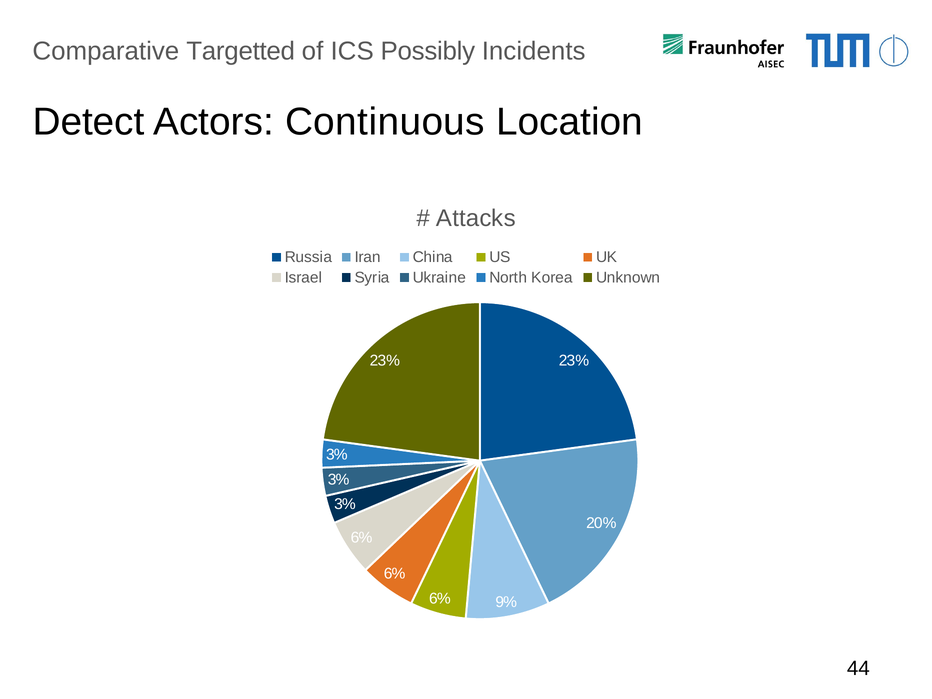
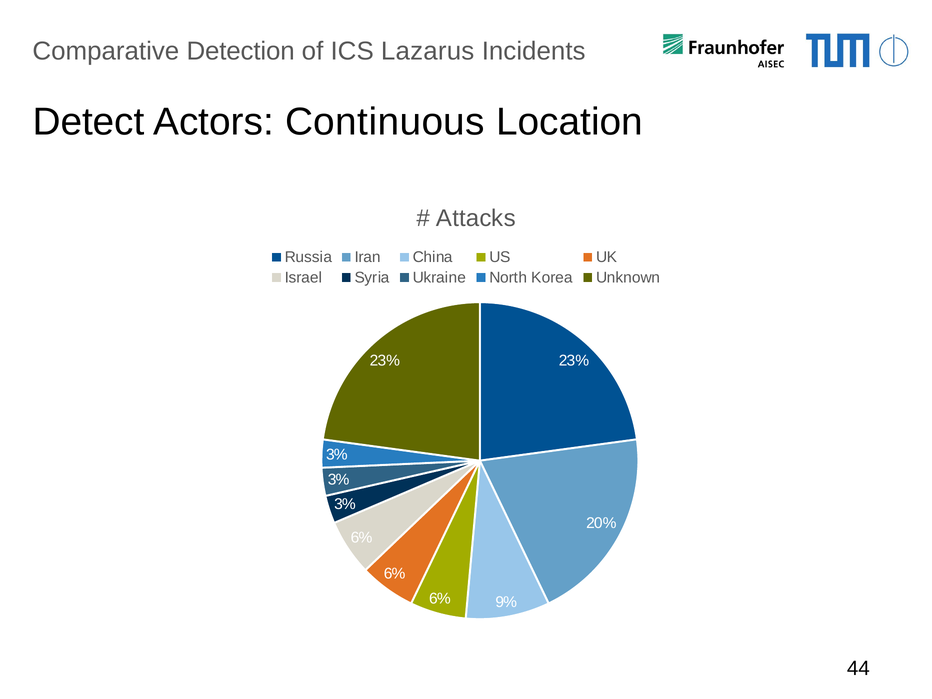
Targetted: Targetted -> Detection (241, 51)
Possibly: Possibly -> Lazarus (428, 51)
